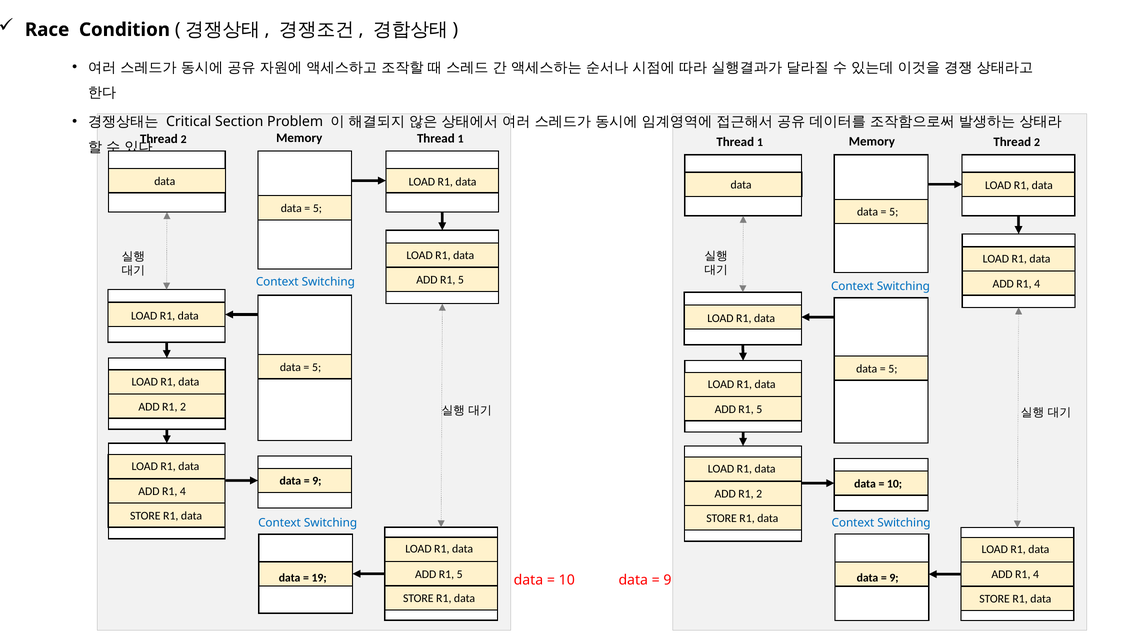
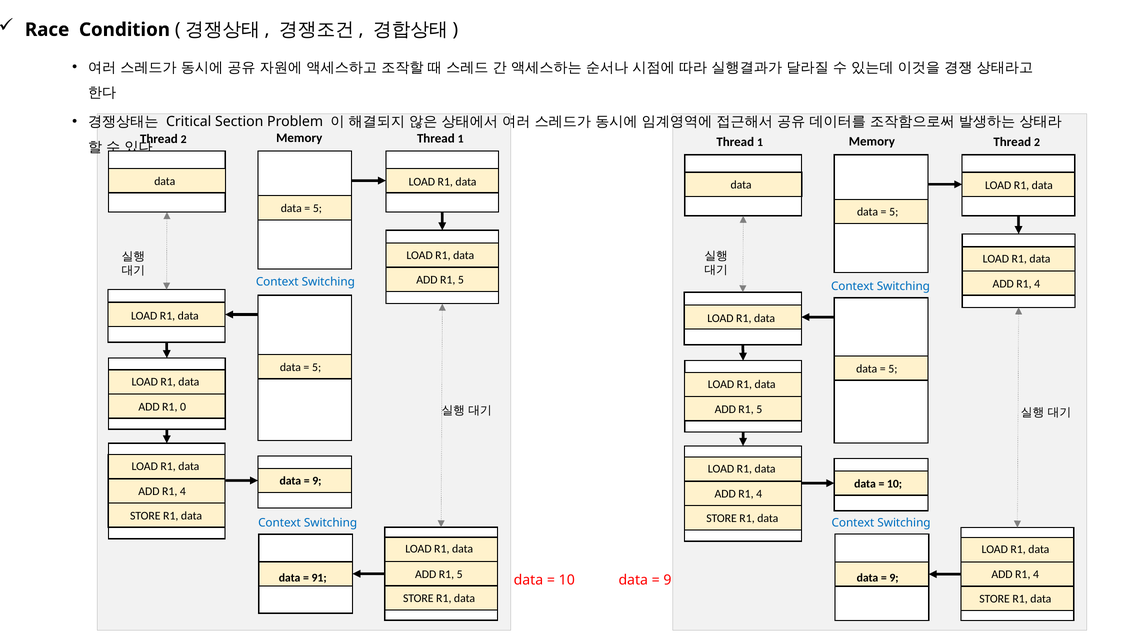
2: 2 -> 0 (183, 407)
2: 2 -> 4 (759, 494)
19: 19 -> 91 (319, 578)
